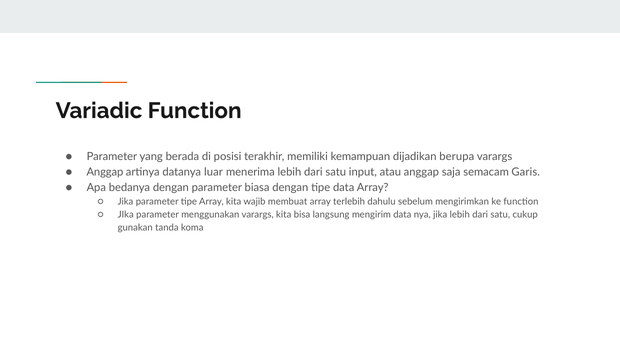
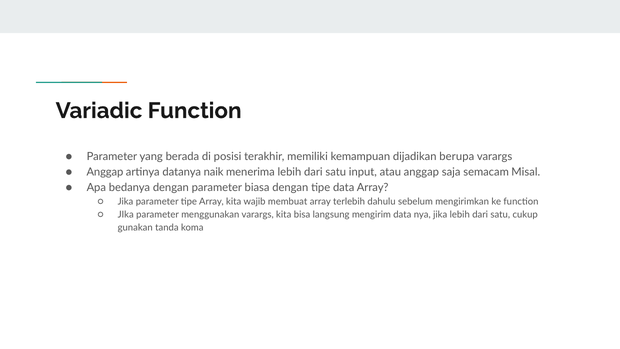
luar: luar -> naik (214, 172)
Garis: Garis -> Misal (526, 172)
